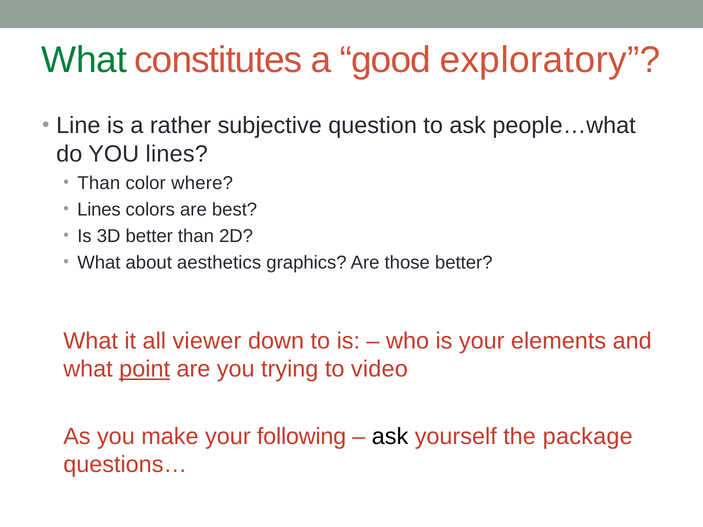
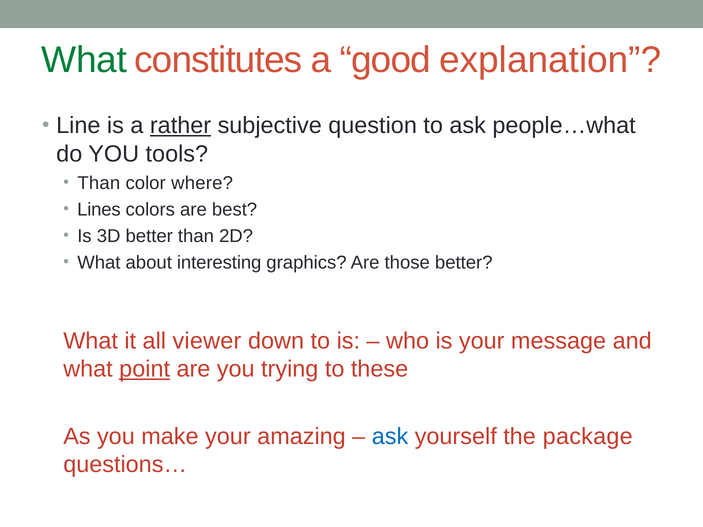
exploratory: exploratory -> explanation (550, 60)
rather underline: none -> present (181, 126)
YOU lines: lines -> tools (177, 154)
aesthetics: aesthetics -> interesting (219, 263)
elements: elements -> message (559, 341)
video: video -> these (380, 369)
following: following -> amazing (302, 437)
ask colour: black -> blue (390, 437)
